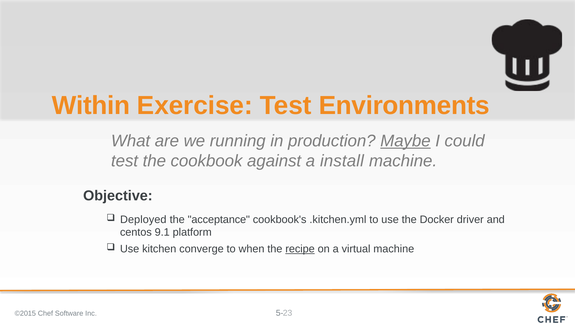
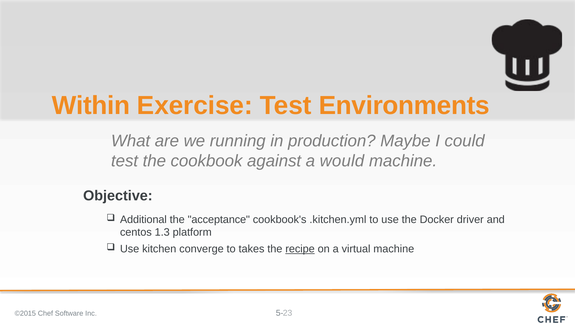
Maybe underline: present -> none (405, 141)
install: install -> would (342, 161)
Deployed: Deployed -> Additional (143, 219)
9.1: 9.1 -> 1.3 (162, 232)
when: when -> takes (252, 249)
